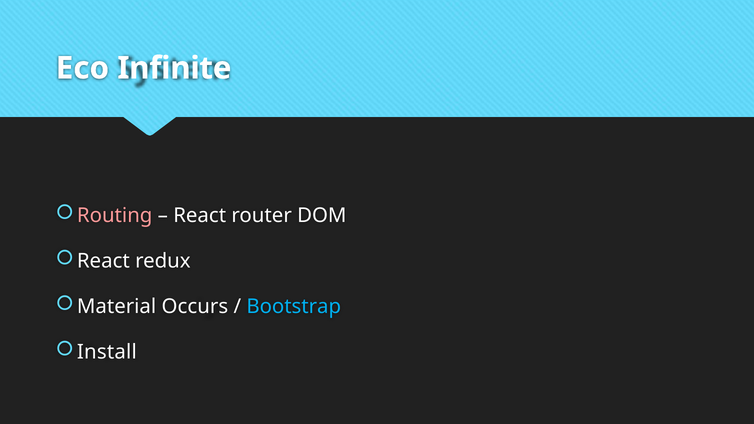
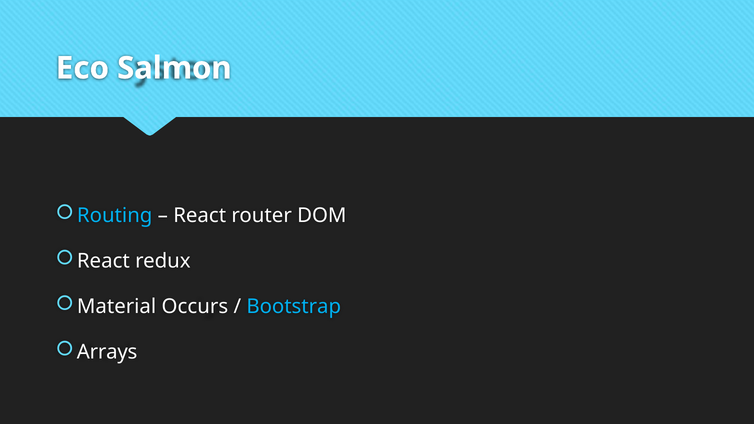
Infinite: Infinite -> Salmon (174, 68)
Routing colour: pink -> light blue (115, 216)
Install: Install -> Arrays (107, 352)
